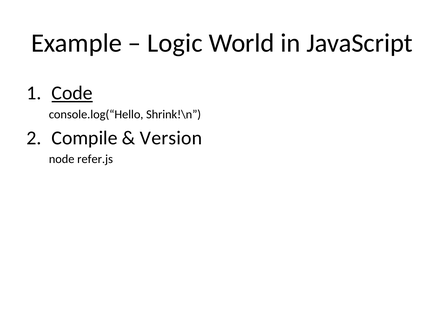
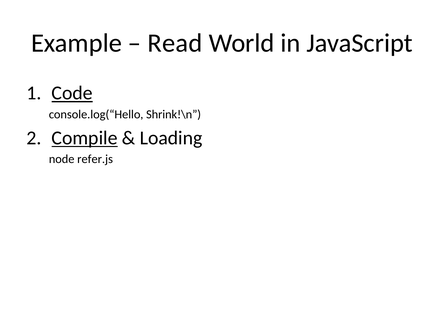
Logic: Logic -> Read (175, 43)
Compile underline: none -> present (85, 138)
Version: Version -> Loading (171, 138)
